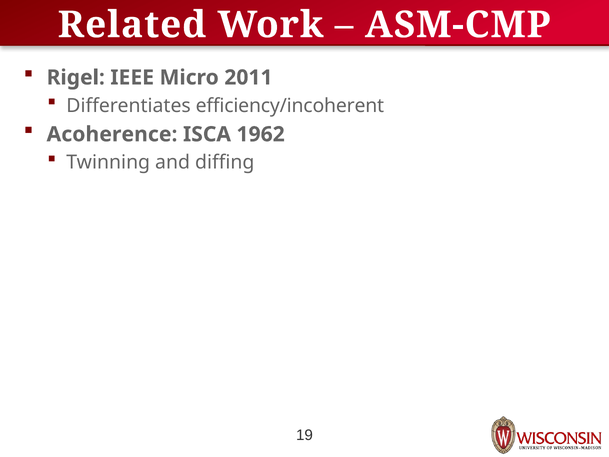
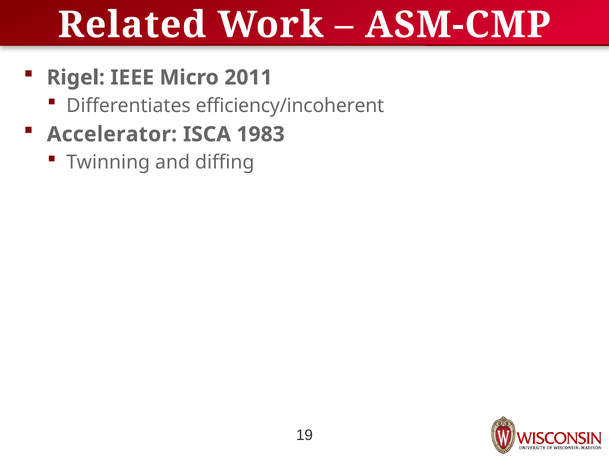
Acoherence: Acoherence -> Accelerator (112, 134)
1962: 1962 -> 1983 (261, 134)
